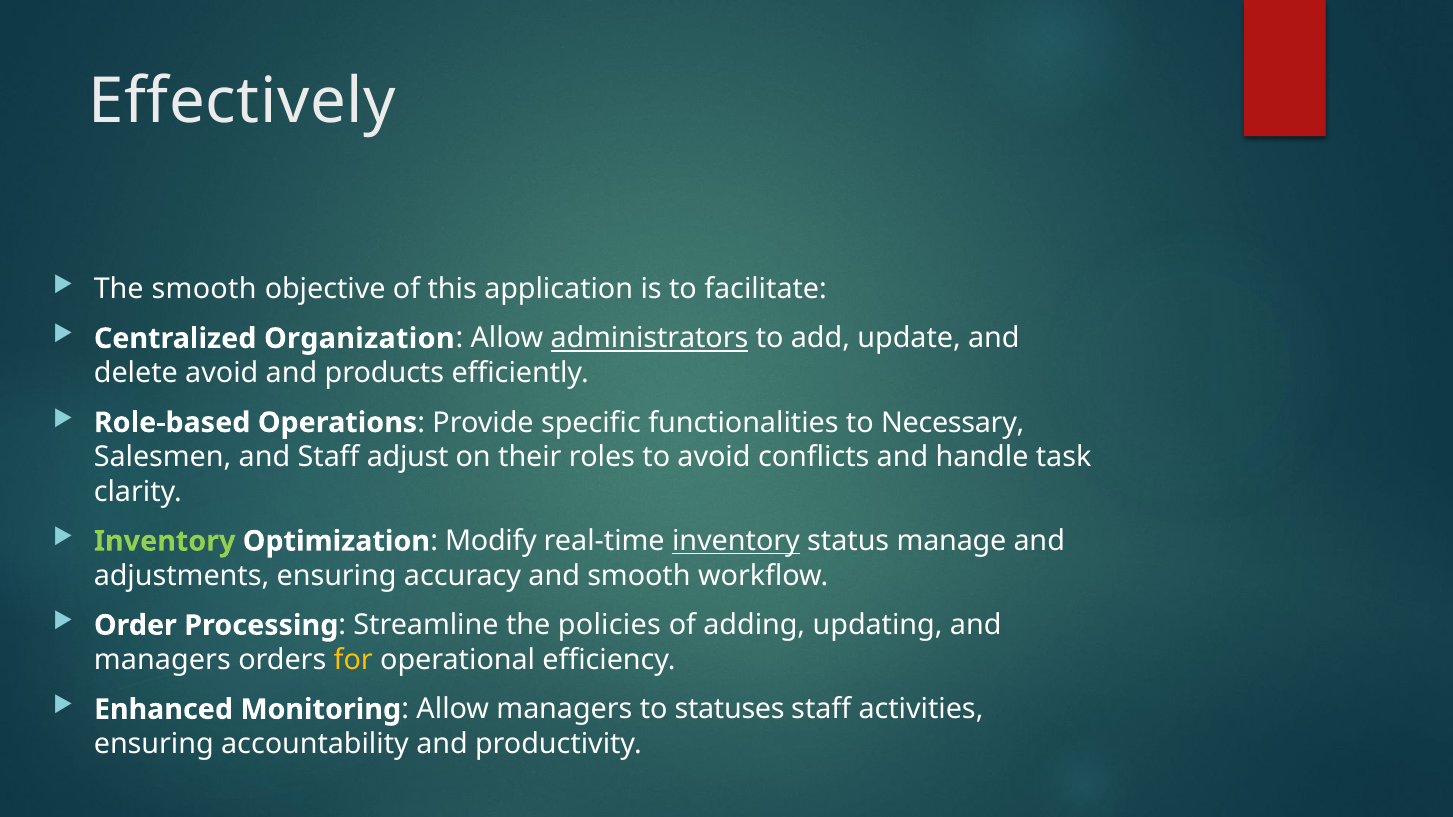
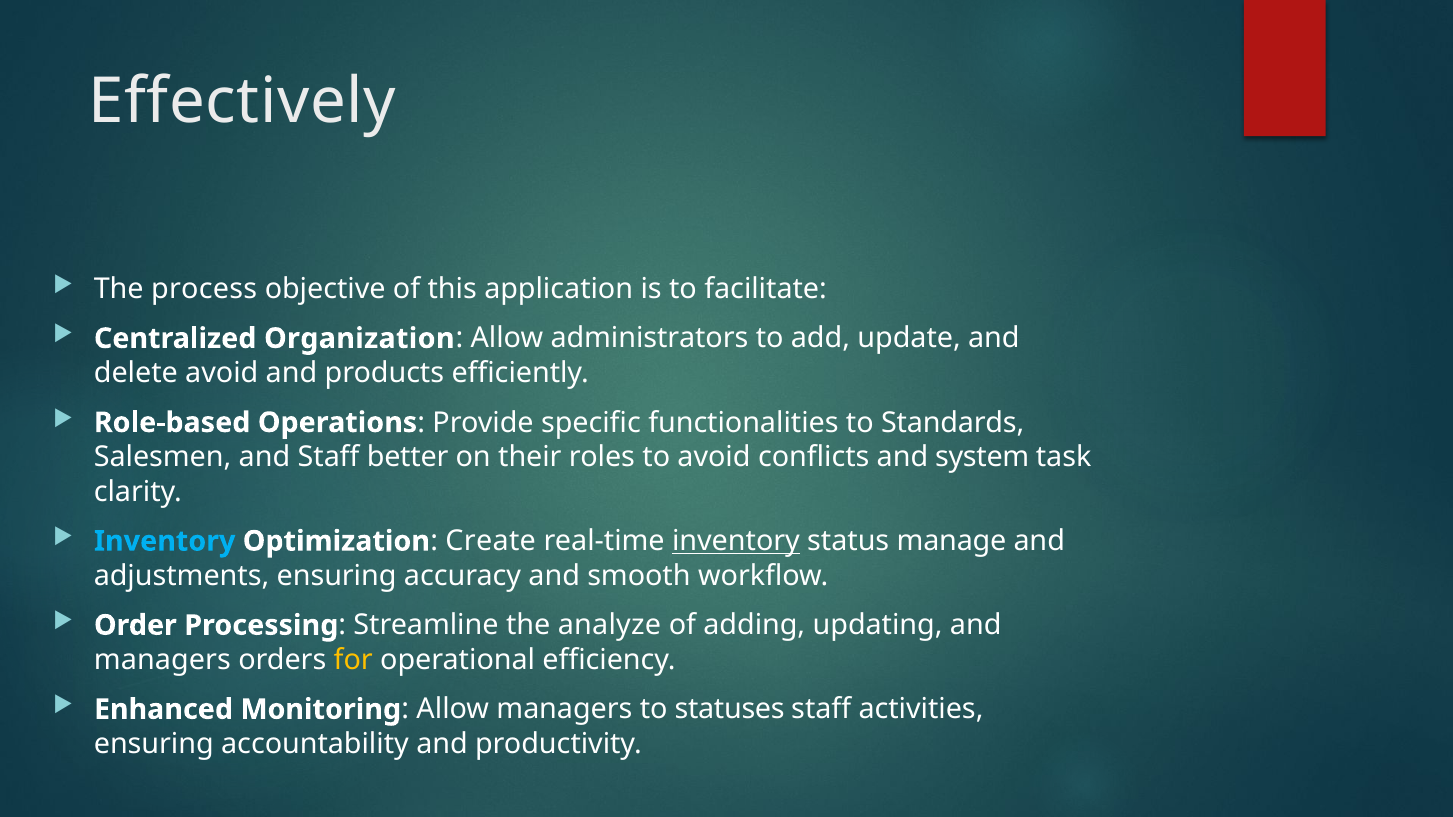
The smooth: smooth -> process (204, 289)
administrators underline: present -> none (649, 339)
Necessary: Necessary -> Standards (953, 423)
adjust: adjust -> better (408, 457)
handle: handle -> system (982, 457)
Inventory colour: light green -> light blue (165, 541)
Modify: Modify -> Create (491, 541)
policies: policies -> analyze (609, 626)
